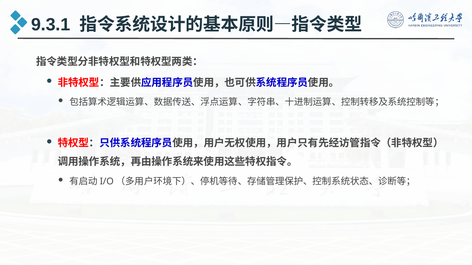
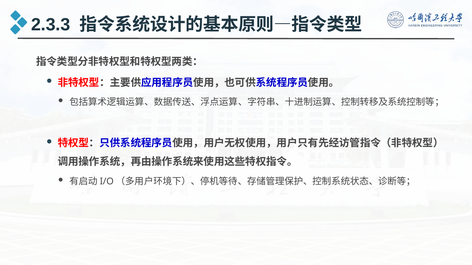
9.3.1: 9.3.1 -> 2.3.3 (51, 25)
